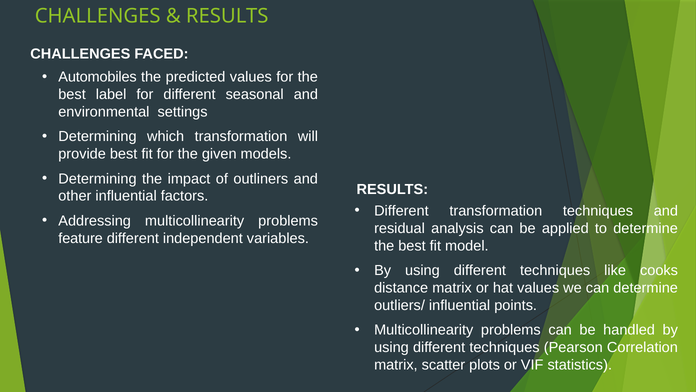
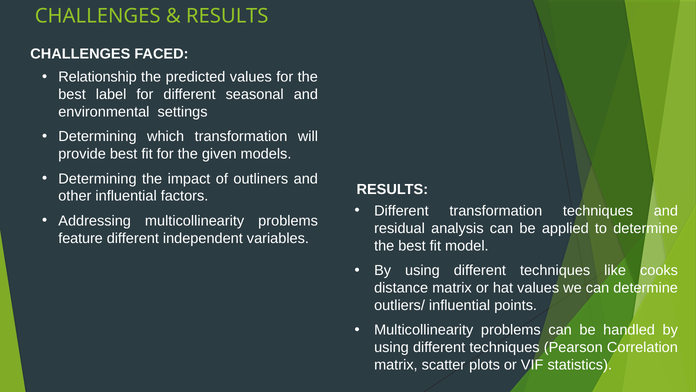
Automobiles: Automobiles -> Relationship (98, 77)
